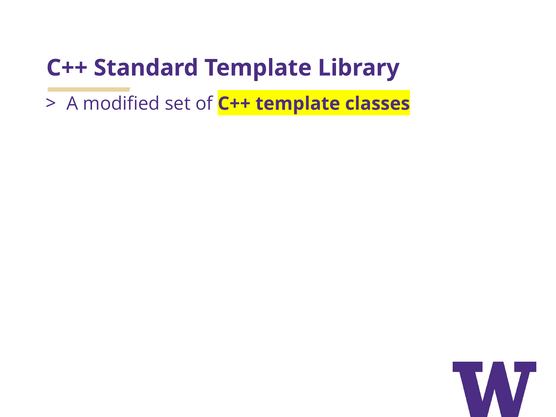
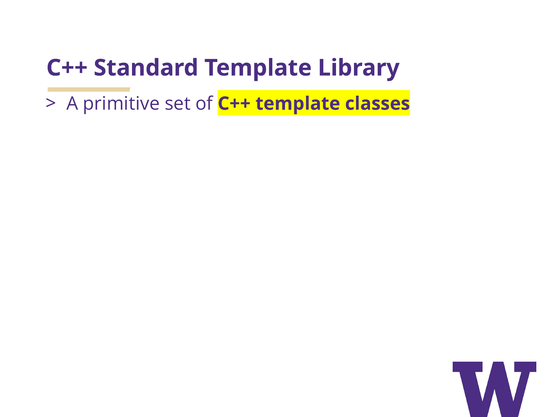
modified: modified -> primitive (121, 104)
